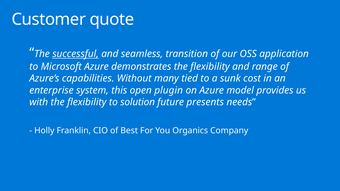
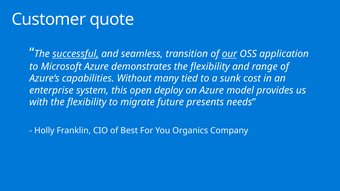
our underline: none -> present (229, 54)
plugin: plugin -> deploy (169, 90)
solution: solution -> migrate (138, 102)
